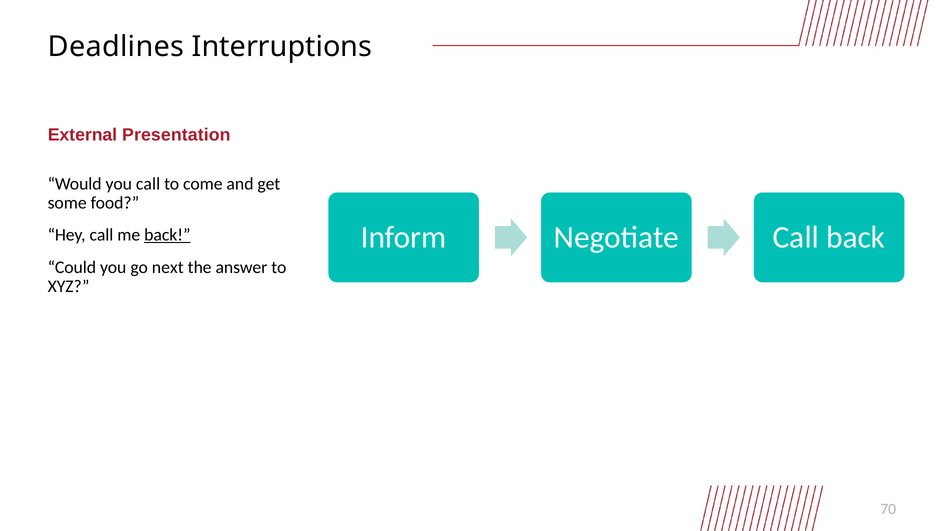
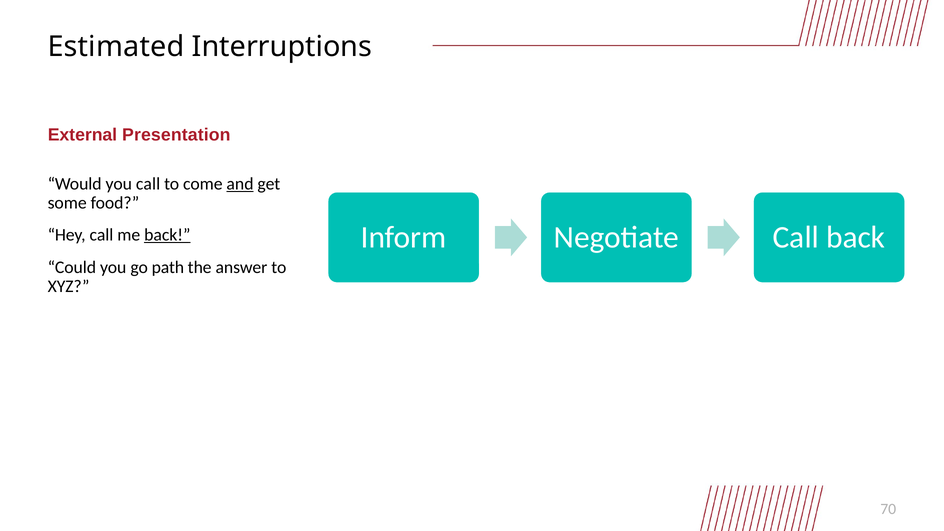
Deadlines: Deadlines -> Estimated (116, 47)
and underline: none -> present (240, 184)
next: next -> path (168, 267)
